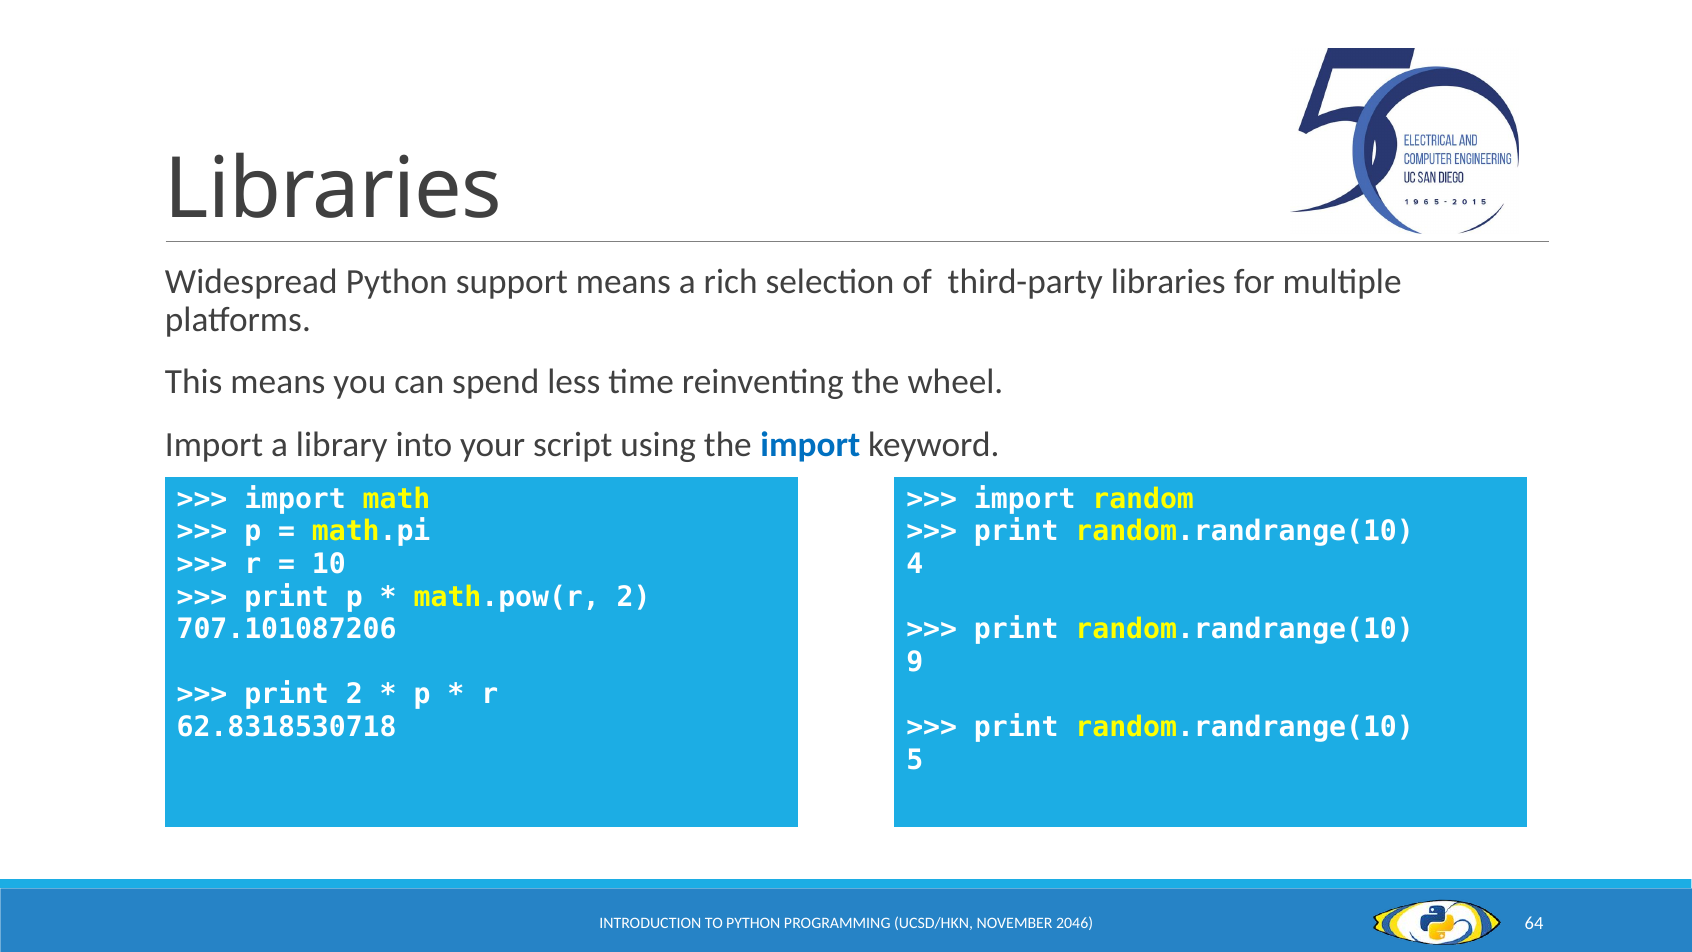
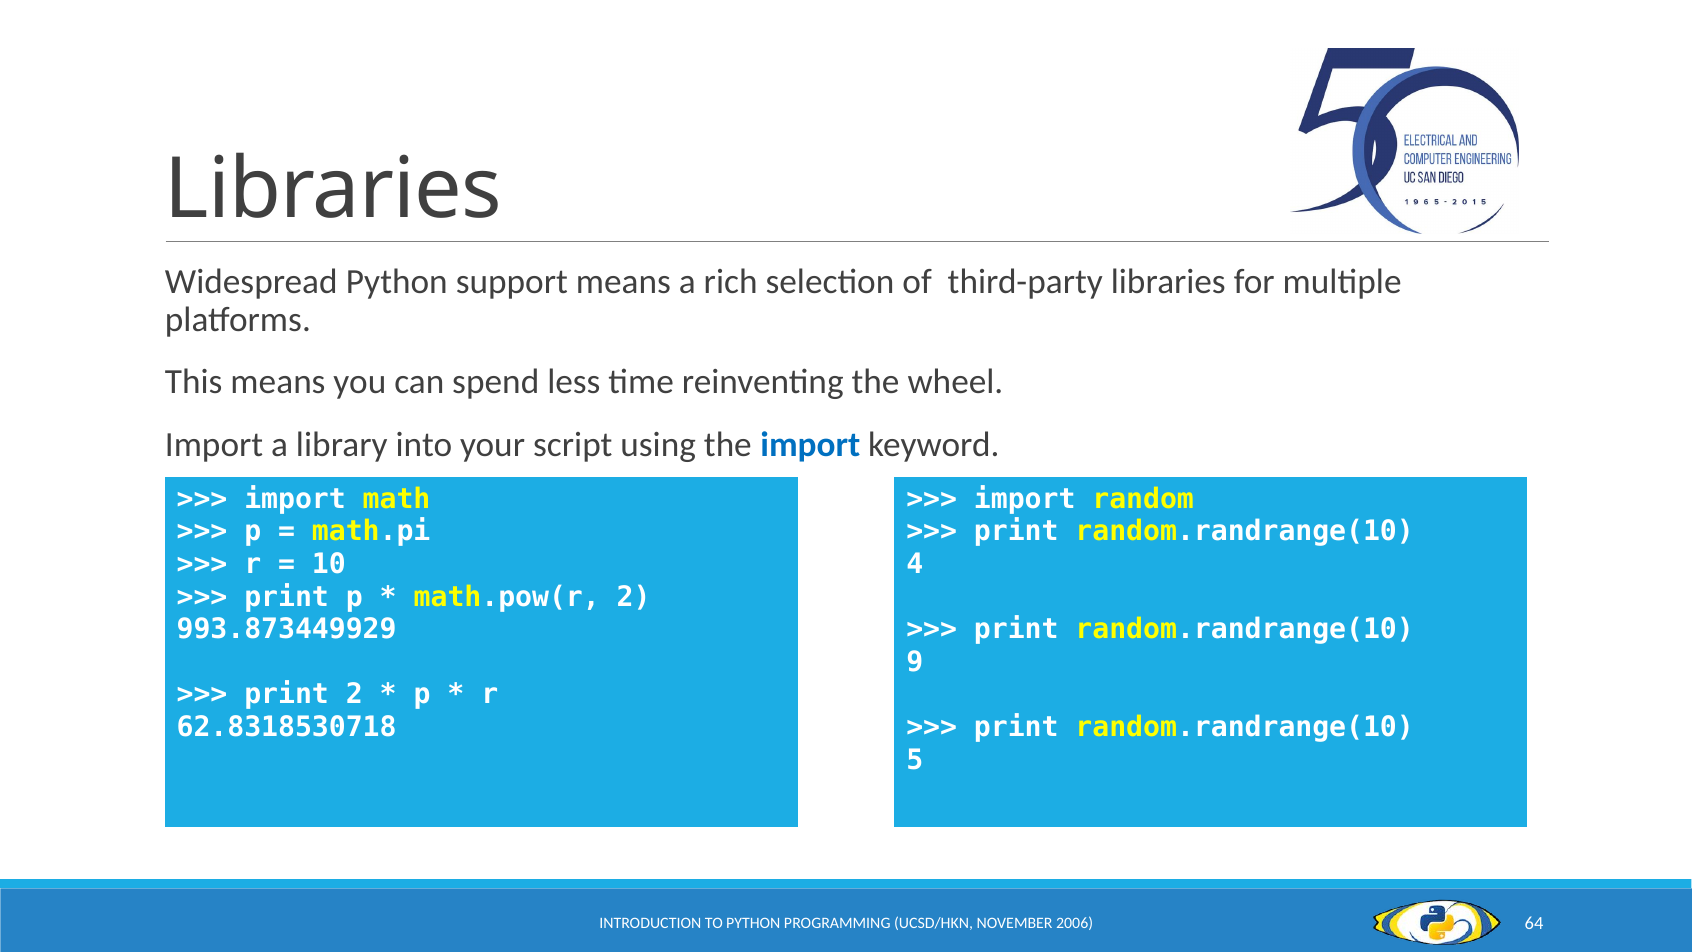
707.101087206: 707.101087206 -> 993.873449929 (287, 629)
2046: 2046 -> 2006 (1075, 923)
